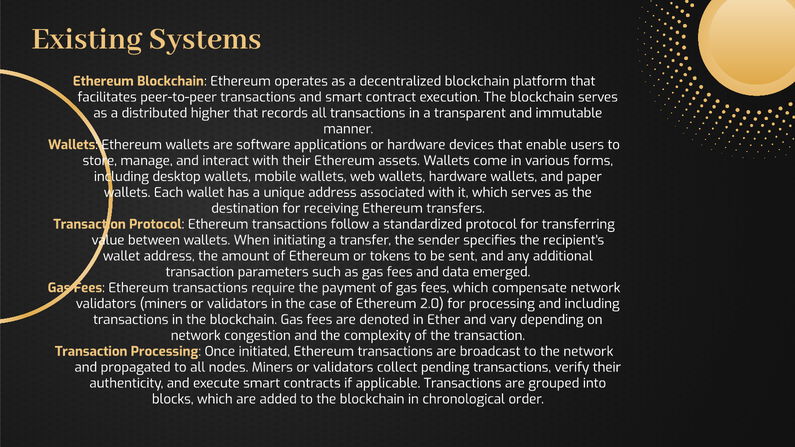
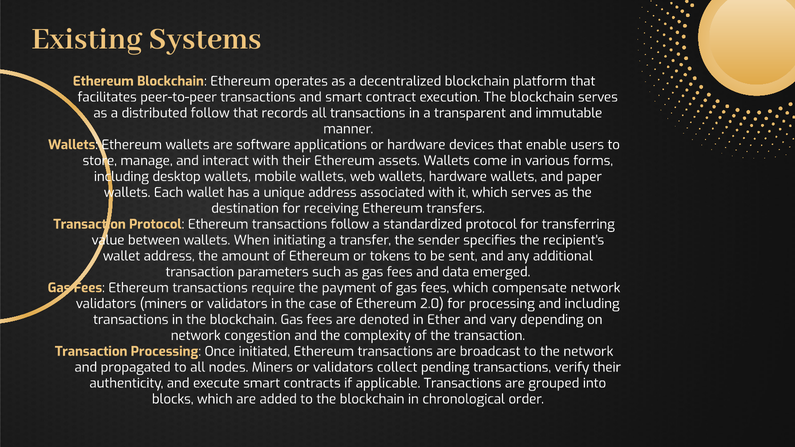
distributed higher: higher -> follow (210, 113)
